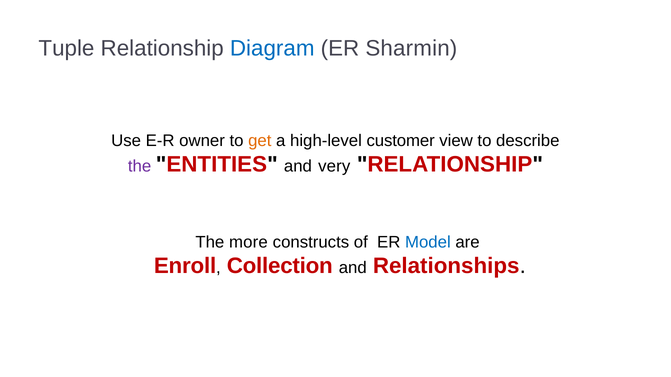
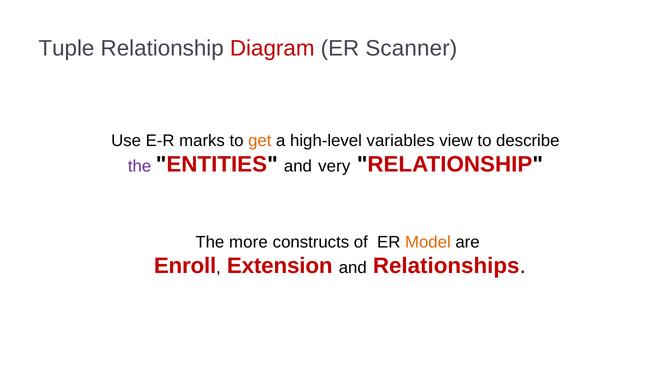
Diagram colour: blue -> red (272, 49)
Sharmin: Sharmin -> Scanner (411, 49)
owner: owner -> marks (202, 141)
customer: customer -> variables (401, 141)
Model colour: blue -> orange (428, 242)
Collection: Collection -> Extension (280, 266)
